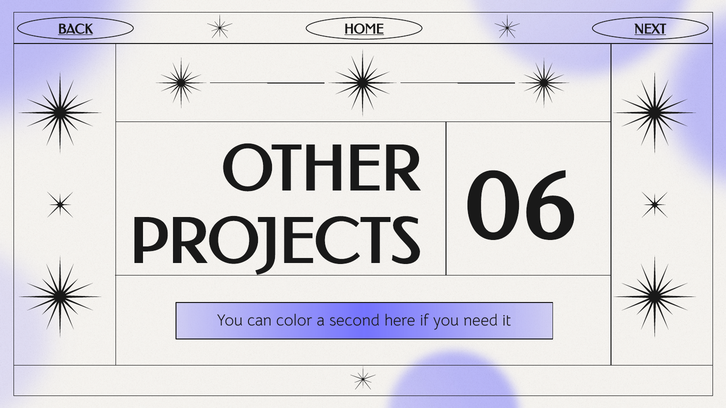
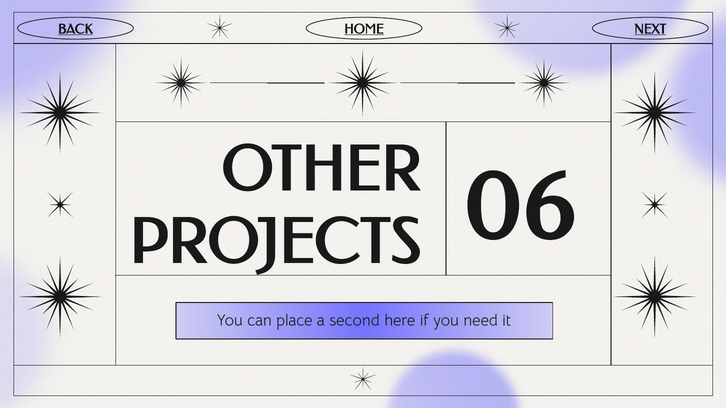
color: color -> place (294, 321)
